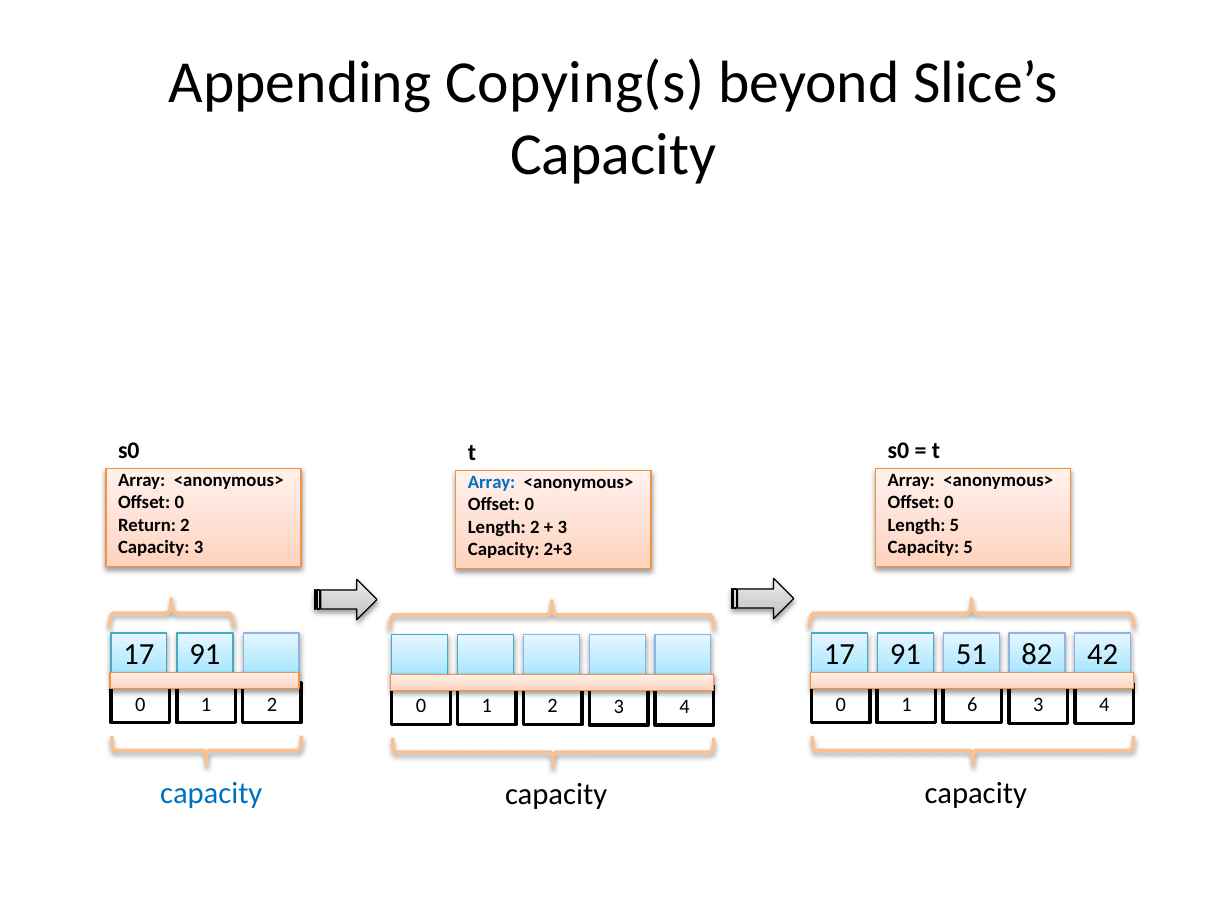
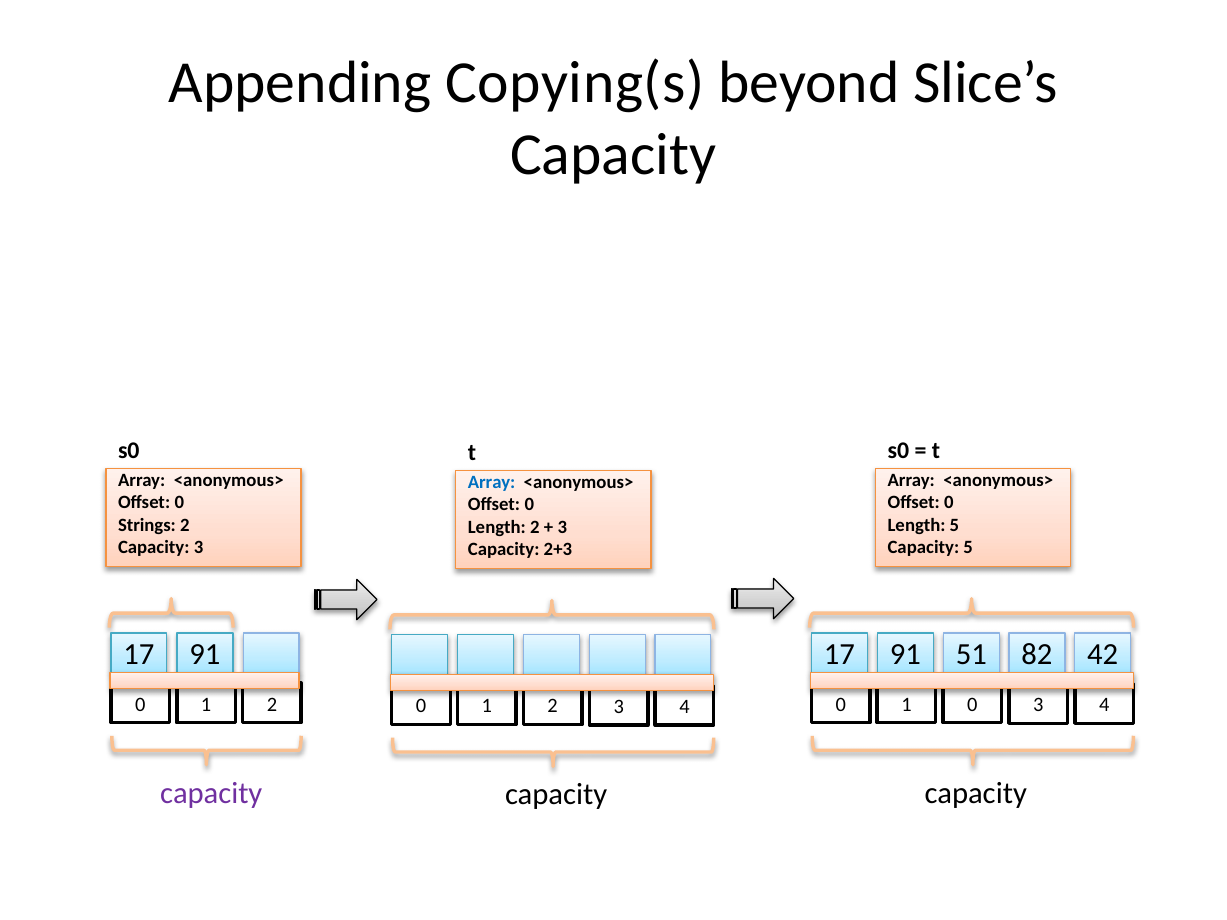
Return: Return -> Strings (147, 525)
1 6: 6 -> 0 (972, 705)
capacity colour: blue -> purple (211, 793)
